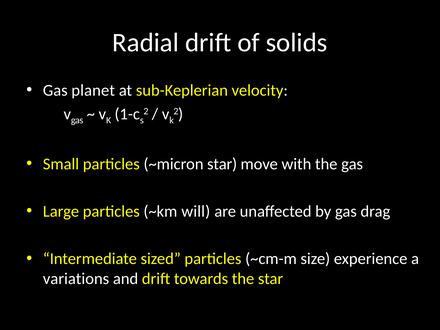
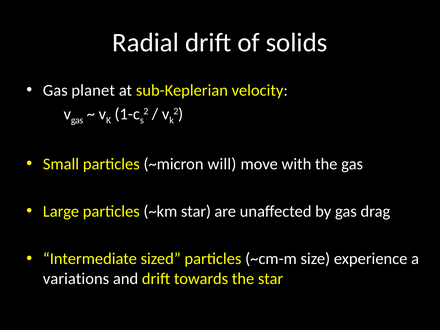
~micron star: star -> will (222, 164)
~km will: will -> star (196, 211)
